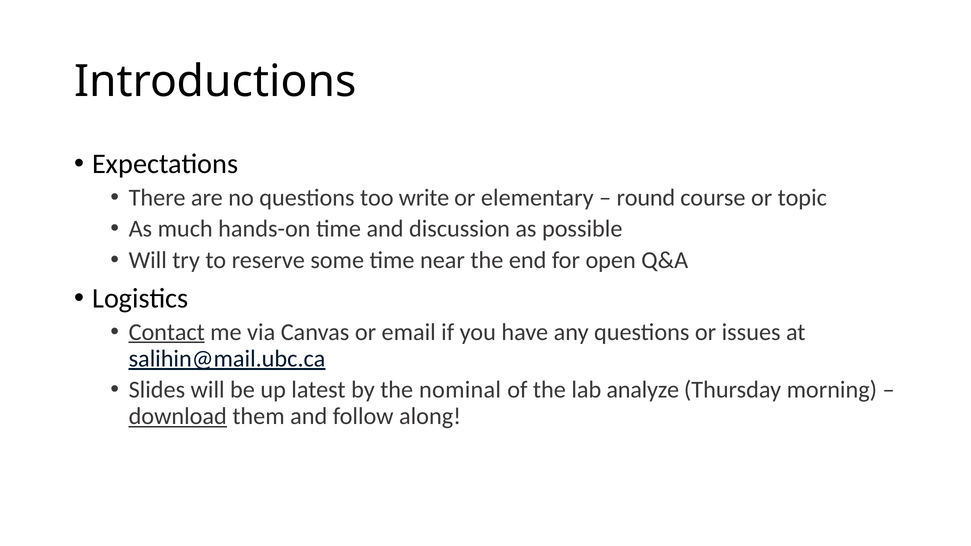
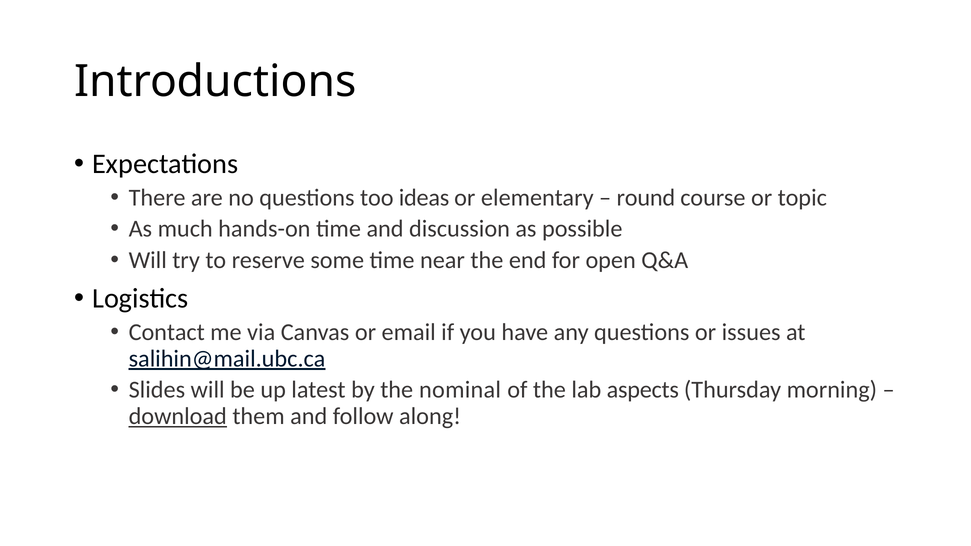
write: write -> ideas (424, 198)
Contact underline: present -> none (167, 332)
analyze: analyze -> aspects (643, 390)
